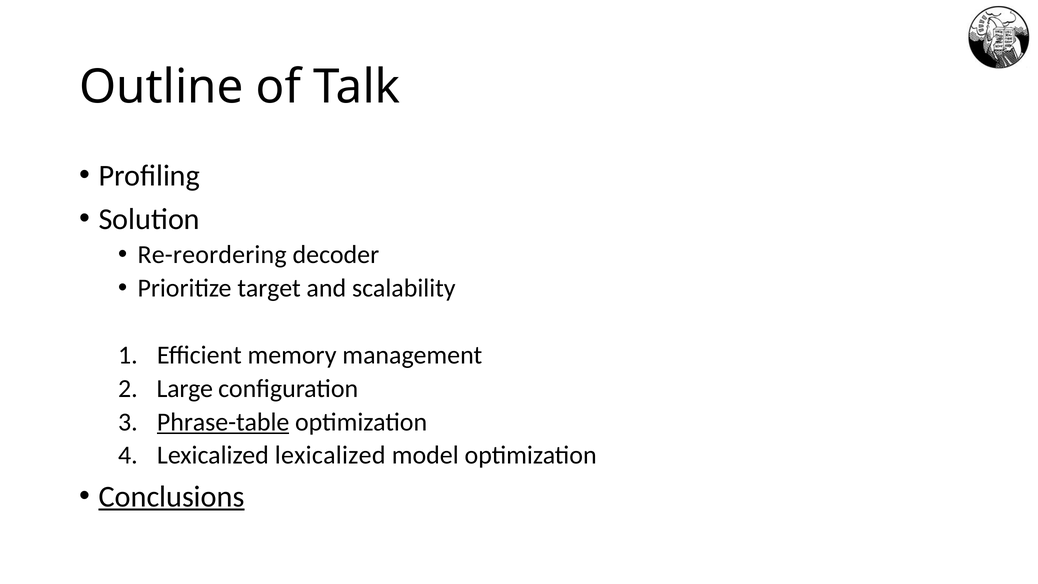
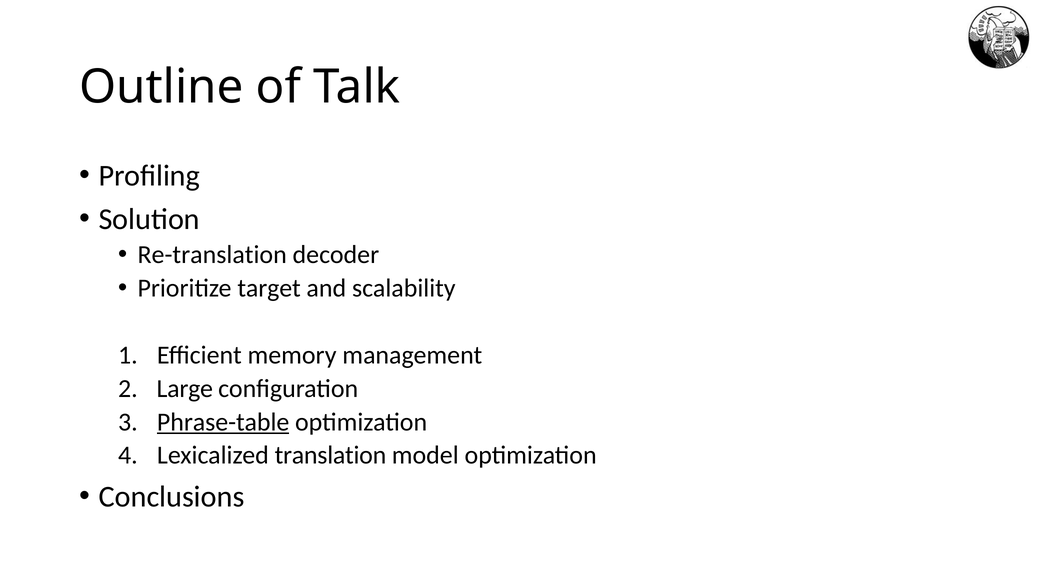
Re-reordering: Re-reordering -> Re-translation (212, 255)
Lexicalized lexicalized: lexicalized -> translation (330, 455)
Conclusions underline: present -> none (171, 496)
